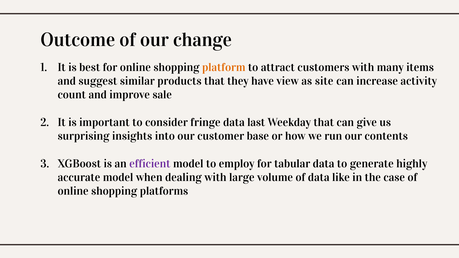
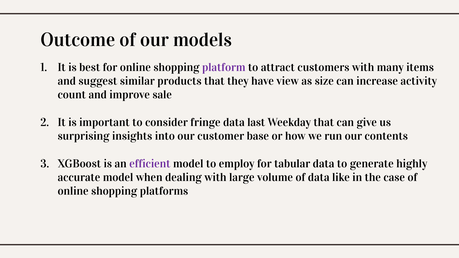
change: change -> models (203, 40)
platform colour: orange -> purple (224, 67)
site: site -> size (324, 81)
